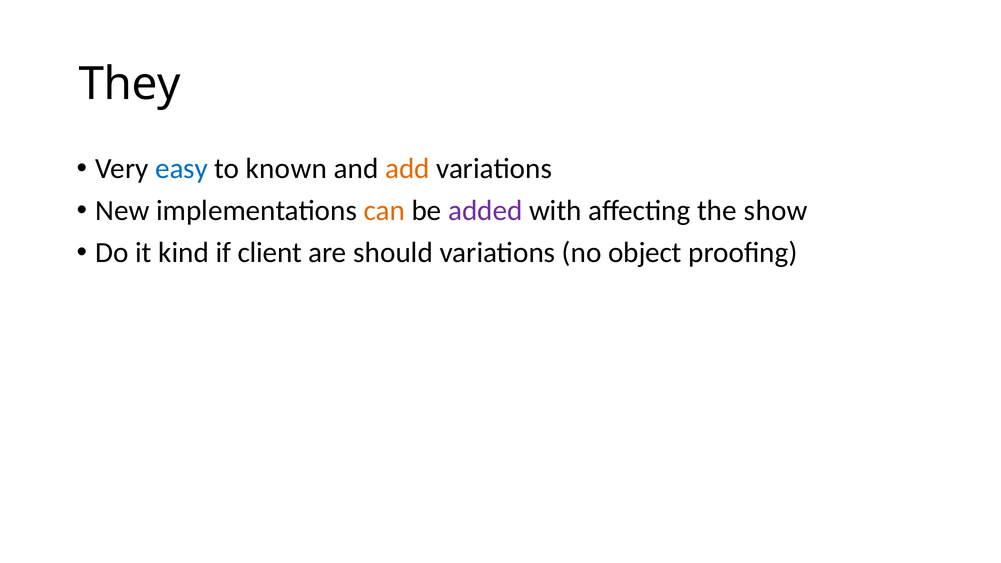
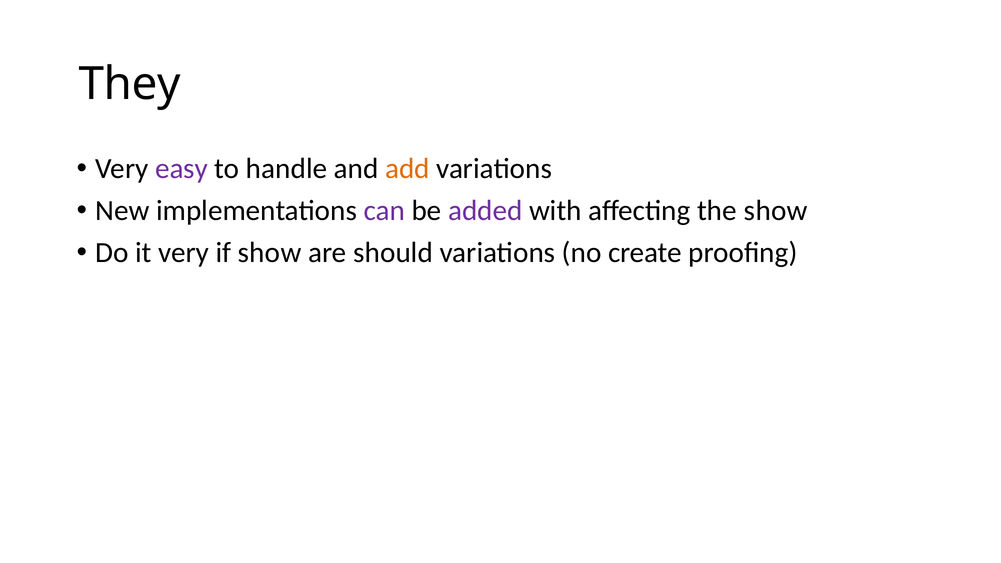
easy colour: blue -> purple (182, 169)
known: known -> handle (287, 169)
can colour: orange -> purple (384, 211)
it kind: kind -> very (184, 253)
if client: client -> show (270, 253)
object: object -> create (645, 253)
